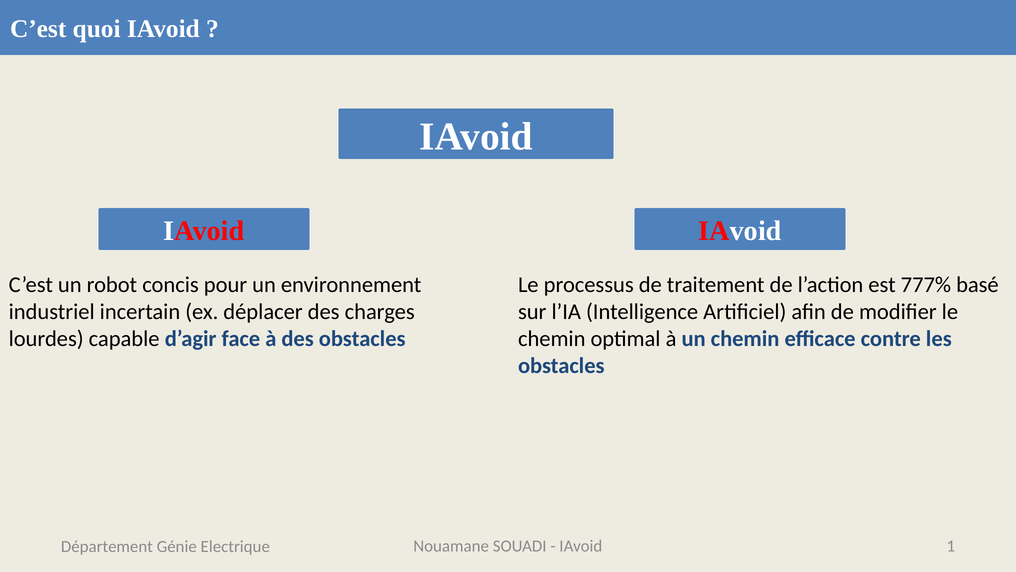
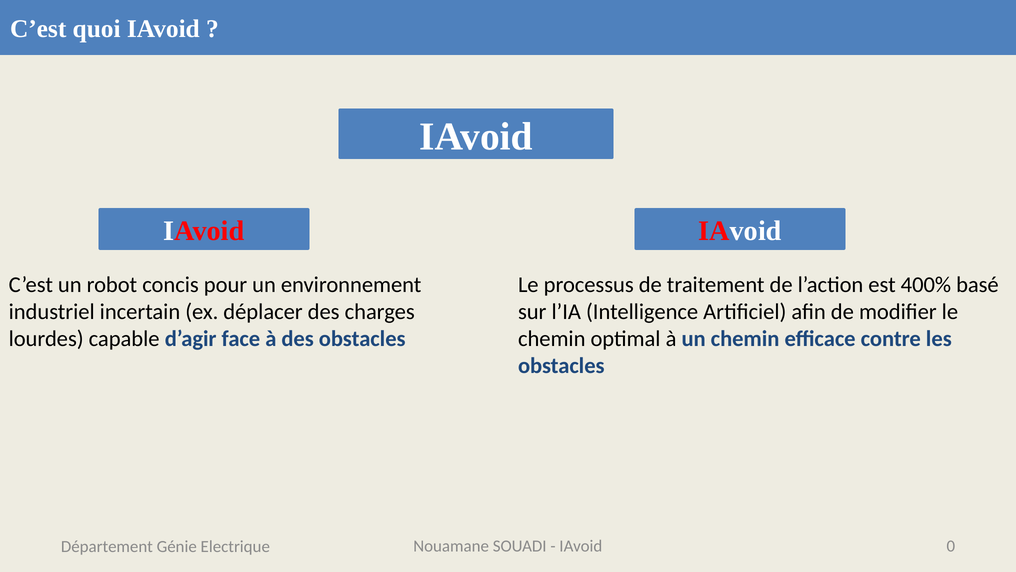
777%: 777% -> 400% (926, 284)
1: 1 -> 0 (951, 546)
